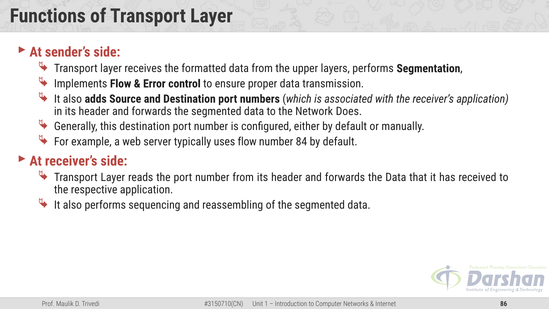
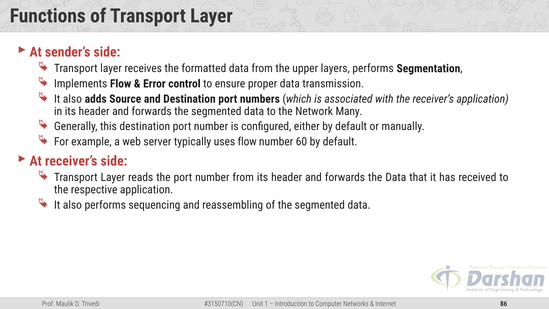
Does: Does -> Many (349, 111)
84: 84 -> 60 (301, 142)
